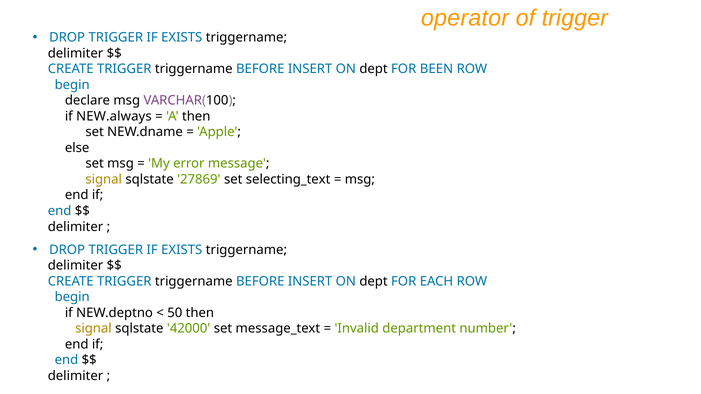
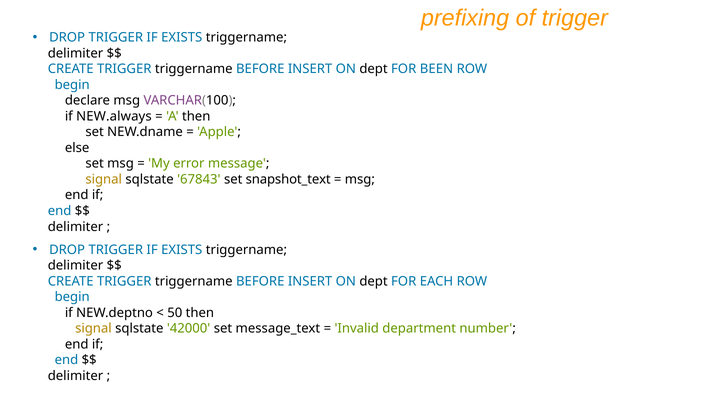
operator: operator -> prefixing (465, 18)
27869: 27869 -> 67843 (199, 180)
selecting_text: selecting_text -> snapshot_text (288, 180)
